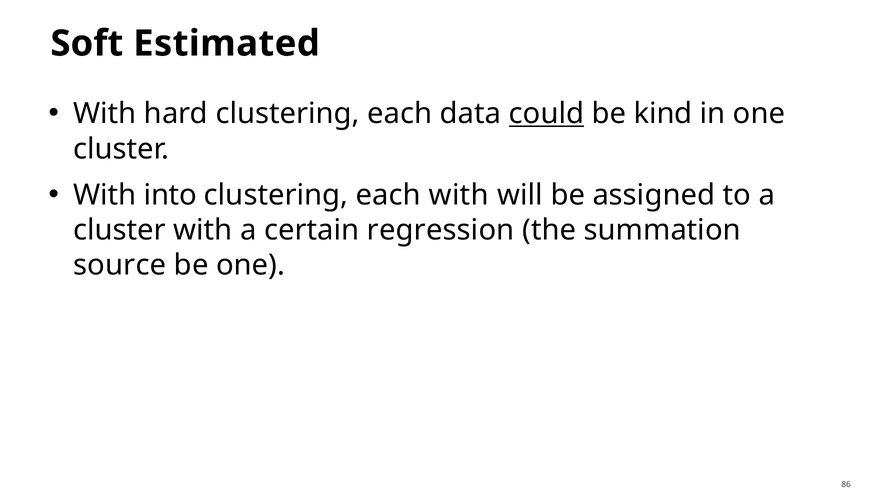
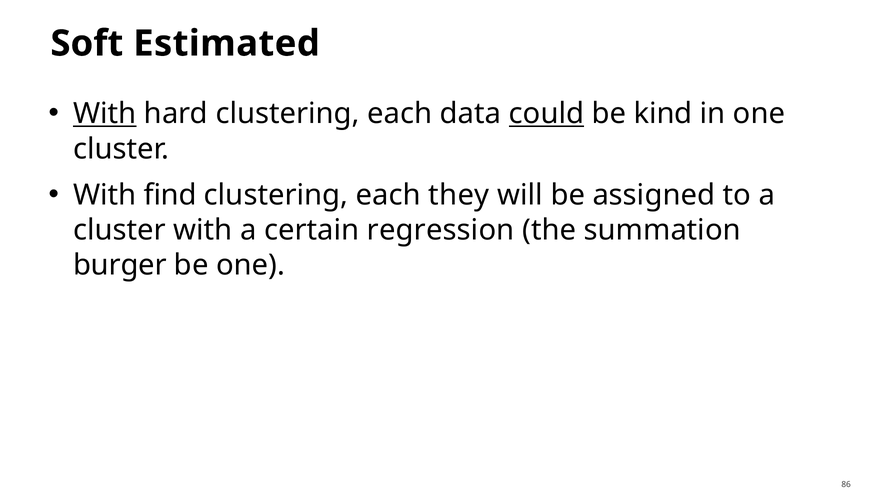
With underline: none -> present (105, 114)
into: into -> find (170, 195)
each with: with -> they (459, 195)
source: source -> burger (120, 265)
